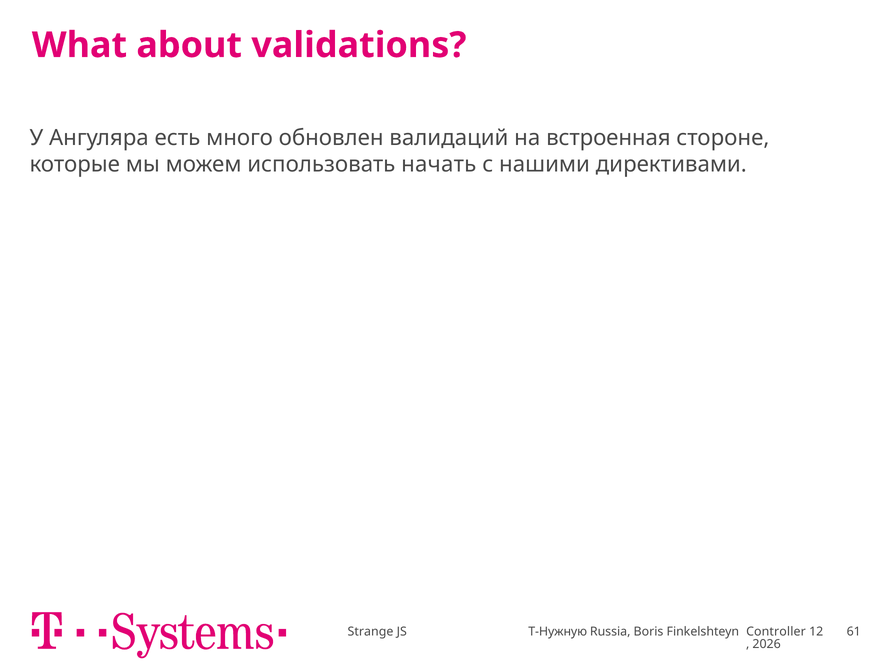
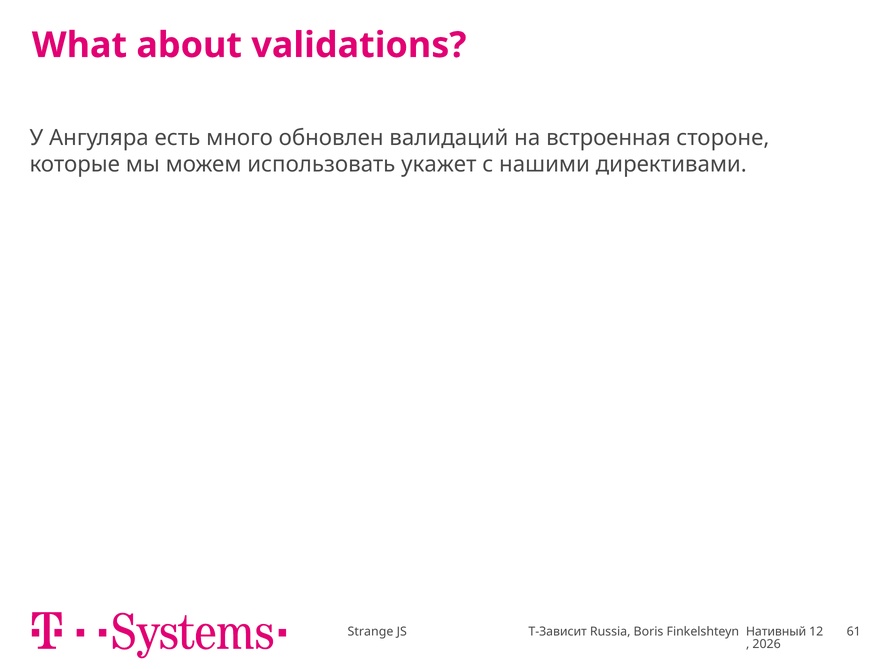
начать: начать -> укажет (439, 165)
T-Нужную: T-Нужную -> T-Зависит (558, 632)
Controller: Controller -> Нативный (776, 632)
